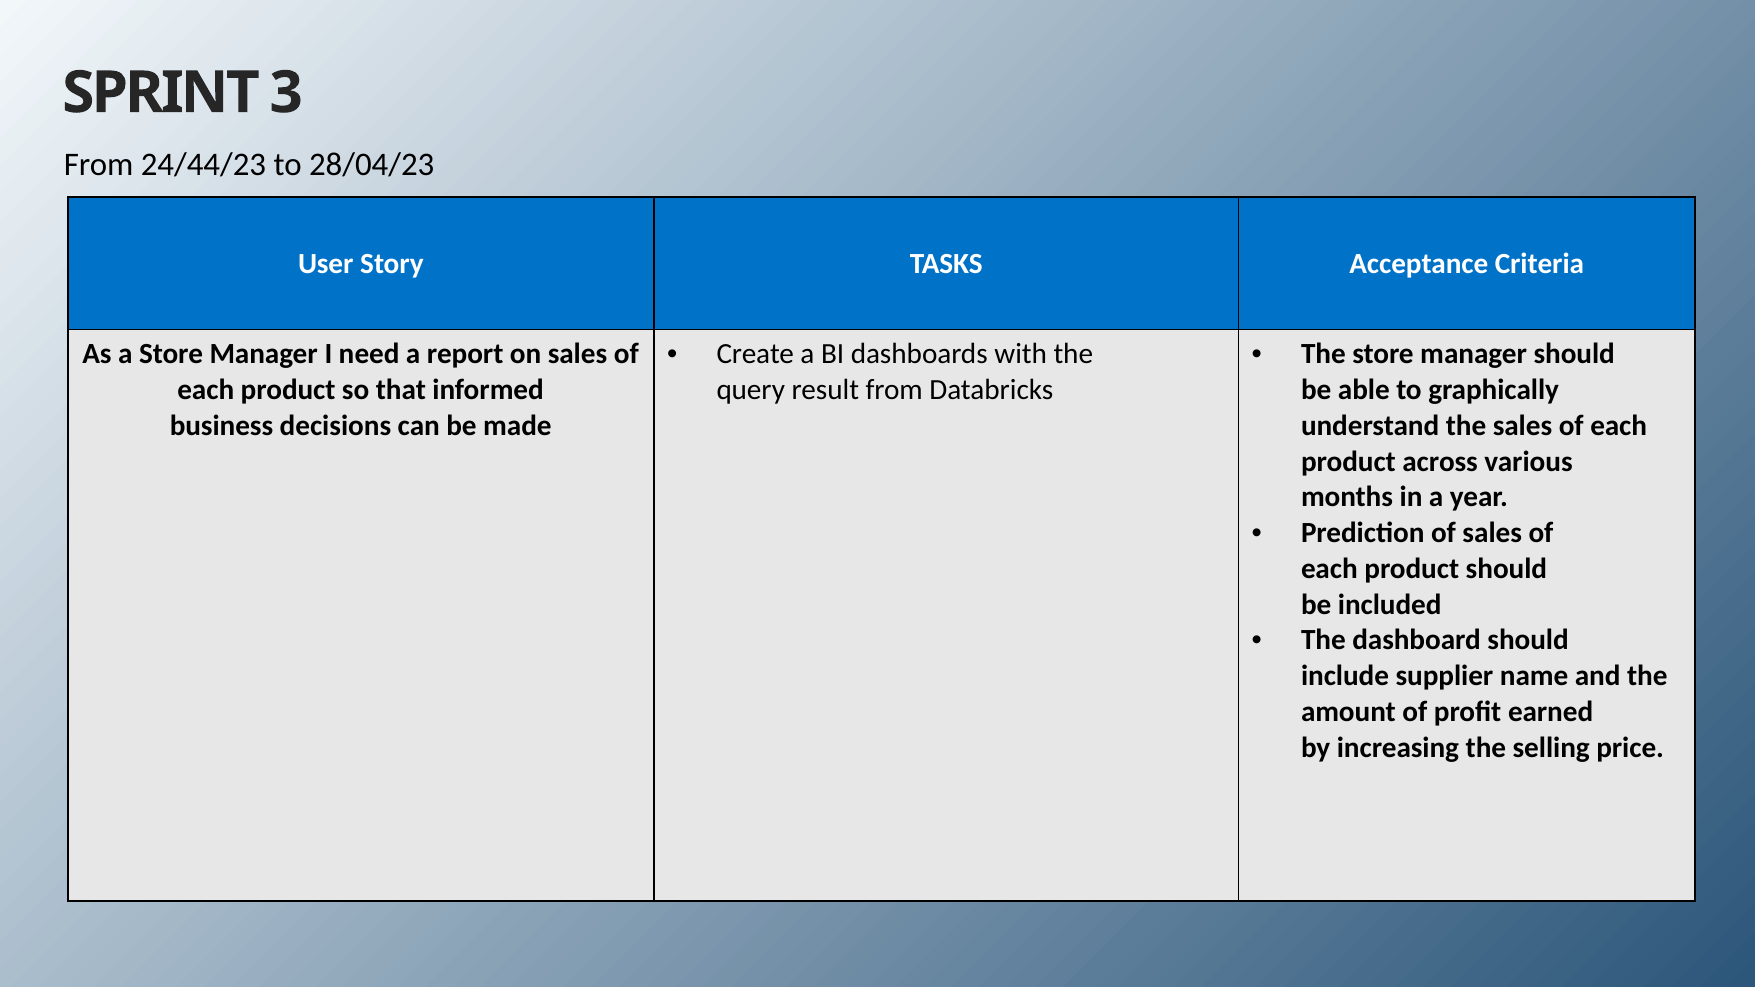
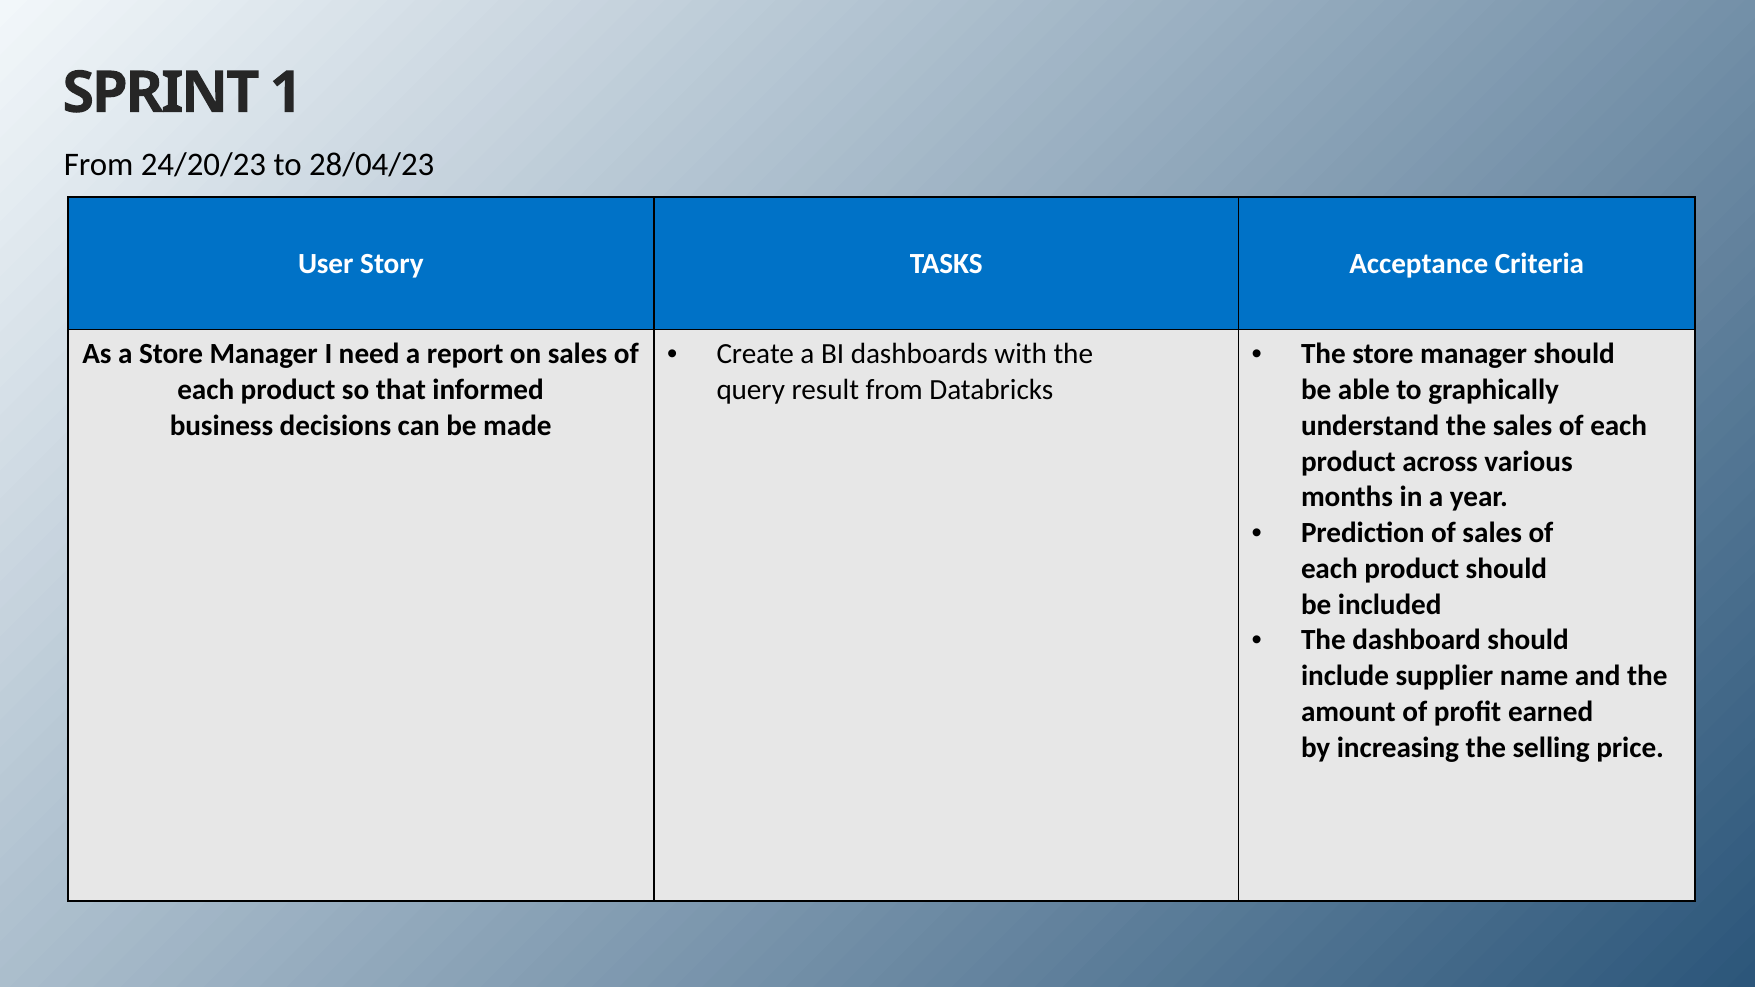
3: 3 -> 1 (286, 93)
24/44/23: 24/44/23 -> 24/20/23 (203, 164)
